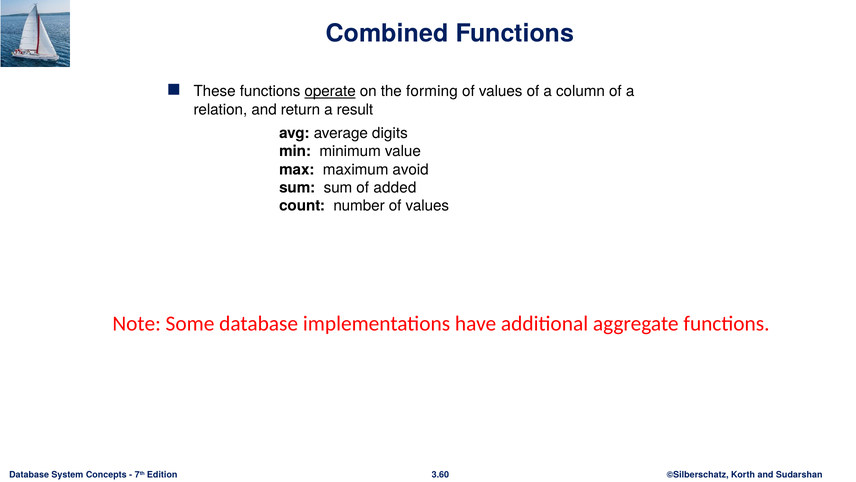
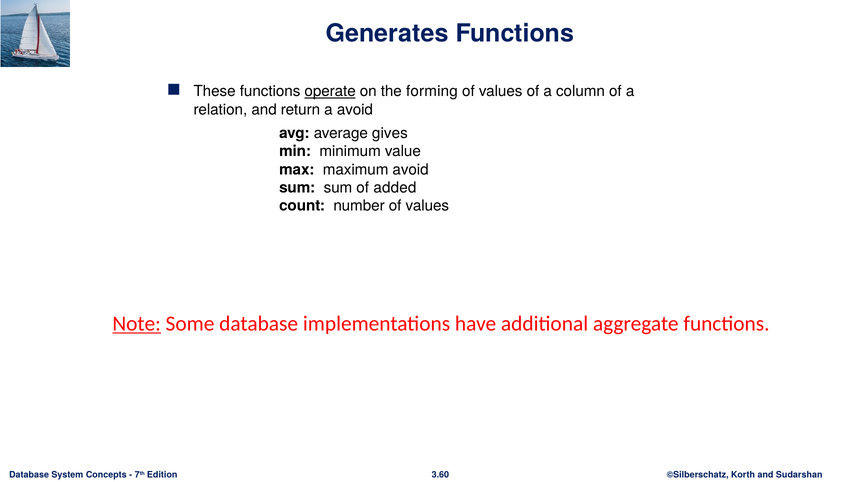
Combined: Combined -> Generates (387, 34)
a result: result -> avoid (355, 109)
digits: digits -> gives (390, 133)
Note underline: none -> present (137, 323)
